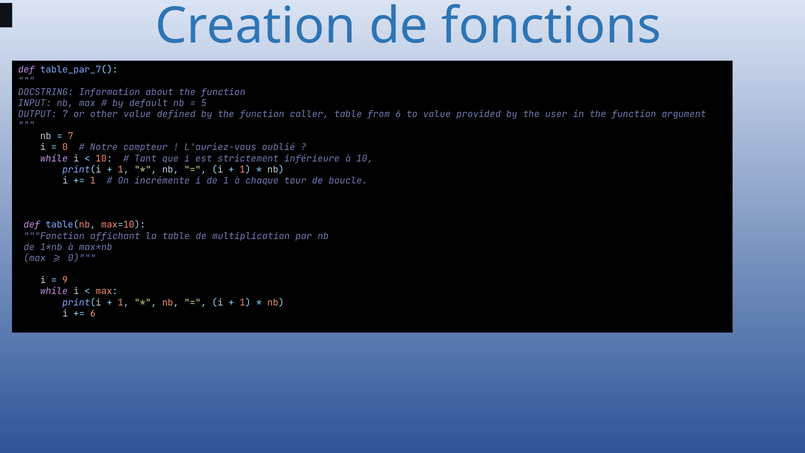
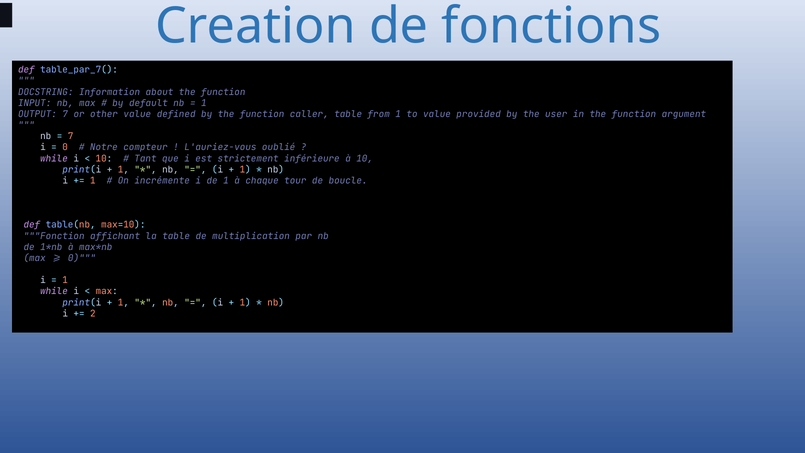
5: 5 -> 1 (204, 103)
from 6: 6 -> 1 (398, 114)
9: 9 -> 1 (65, 280)
6: 6 -> 2 (93, 313)
